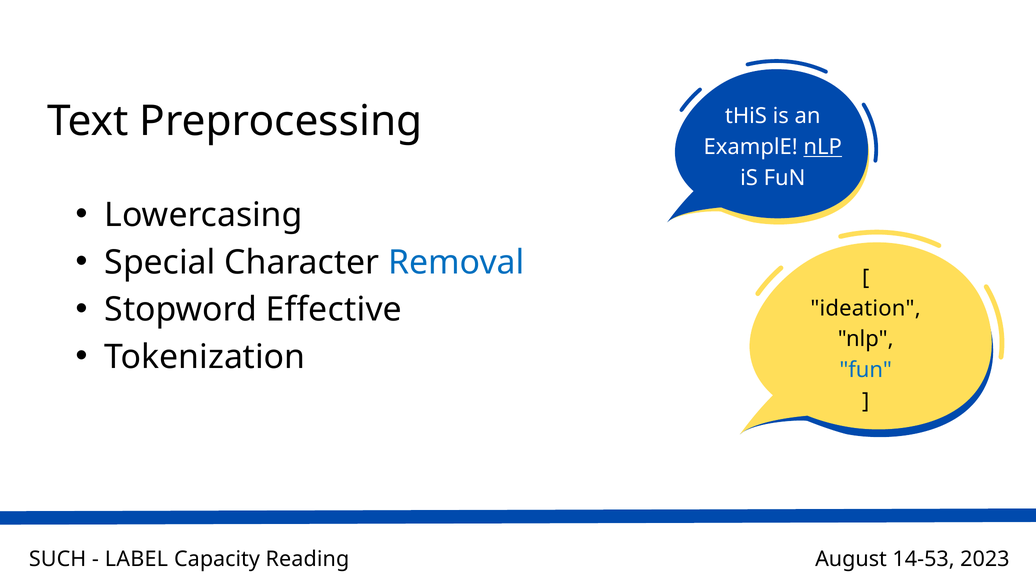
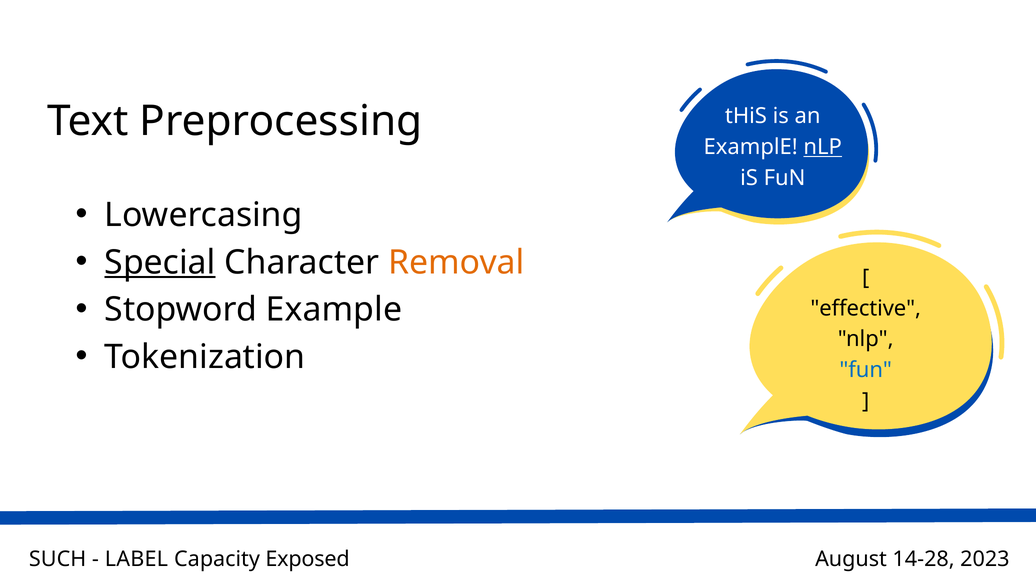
Special underline: none -> present (160, 262)
Removal colour: blue -> orange (456, 262)
Stopword Effective: Effective -> Example (334, 310)
ideation: ideation -> effective (866, 308)
Reading: Reading -> Exposed (308, 559)
14-53: 14-53 -> 14-28 (924, 559)
